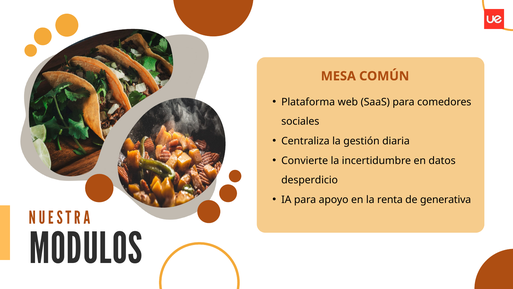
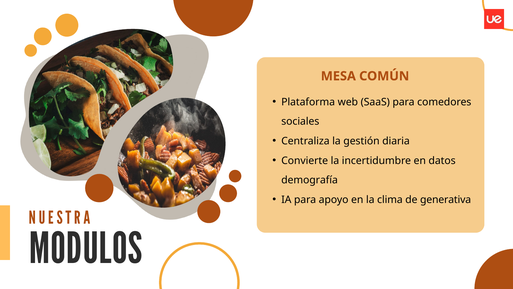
desperdicio: desperdicio -> demografía (310, 180)
renta: renta -> clima (390, 199)
